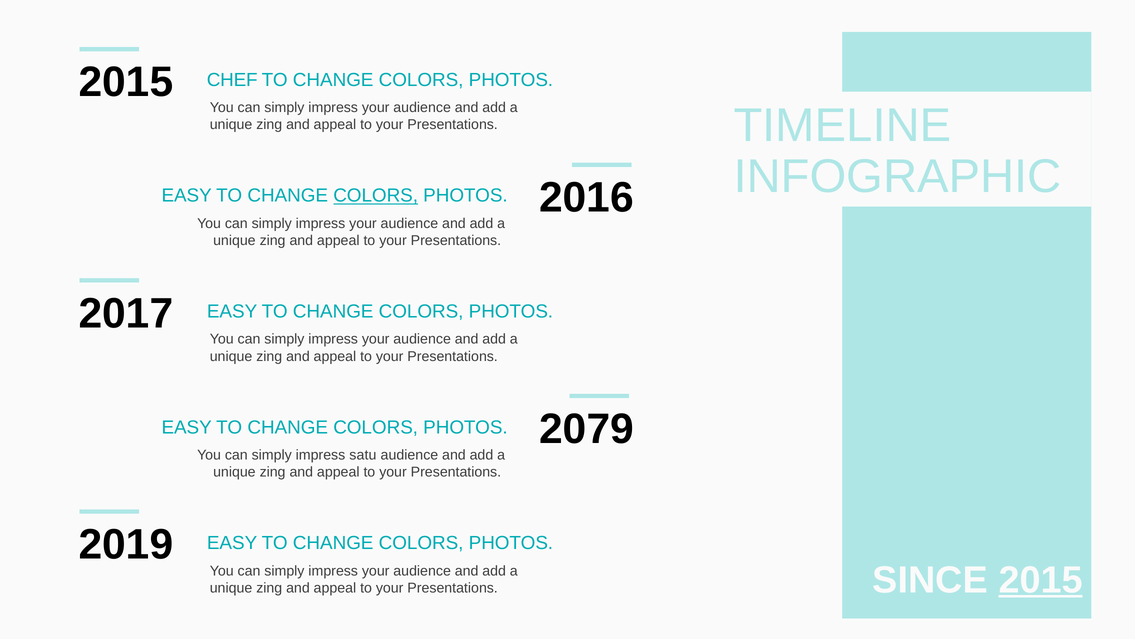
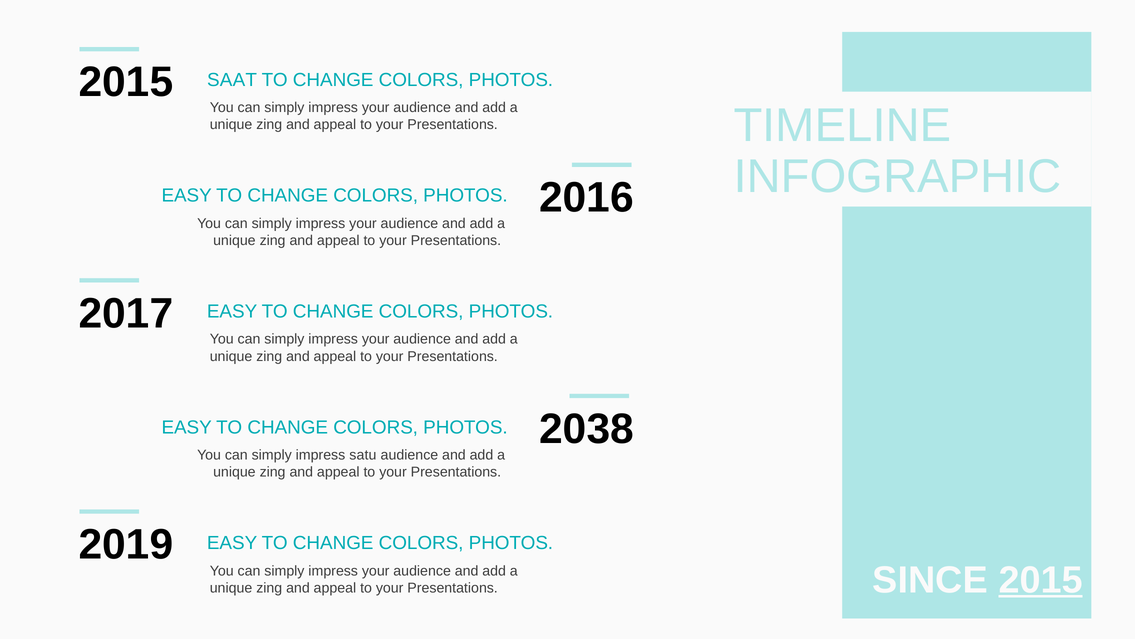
CHEF: CHEF -> SAAT (232, 80)
COLORS underline: present -> none (376, 196)
2079: 2079 -> 2038 (587, 429)
